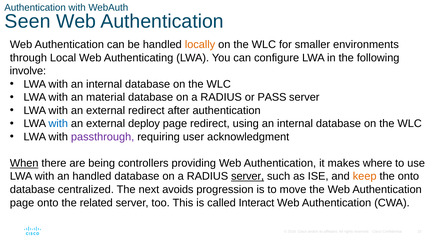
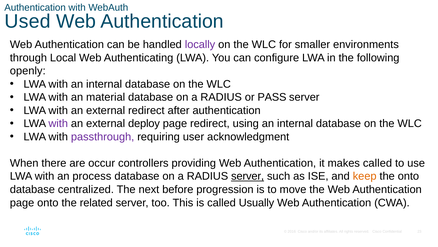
Seen: Seen -> Used (28, 21)
locally colour: orange -> purple (200, 45)
involve: involve -> openly (28, 71)
with colour: blue -> purple (58, 123)
When underline: present -> none (24, 163)
being: being -> occur (102, 163)
makes where: where -> called (377, 163)
an handled: handled -> process (92, 176)
avoids: avoids -> before (178, 189)
Interact: Interact -> Usually (256, 202)
